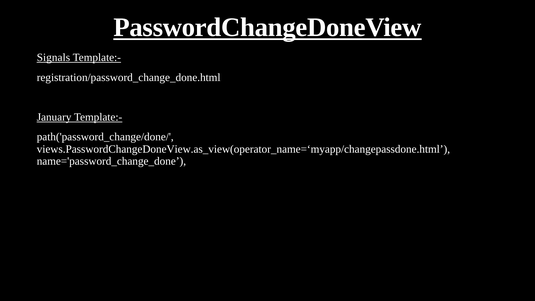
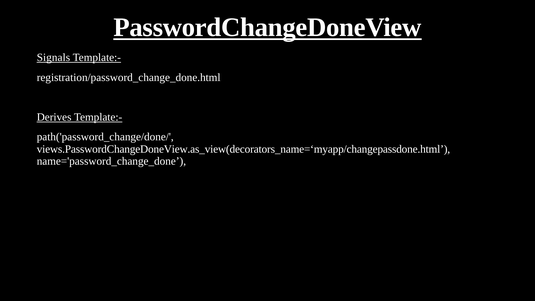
January: January -> Derives (54, 117)
views.PasswordChangeDoneView.as_view(operator_name=‘myapp/changepassdone.html: views.PasswordChangeDoneView.as_view(operator_name=‘myapp/changepassdone.html -> views.PasswordChangeDoneView.as_view(decorators_name=‘myapp/changepassdone.html (243, 149)
